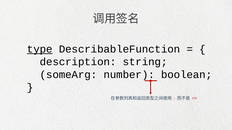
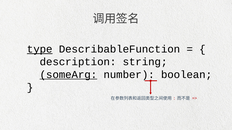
someArg underline: none -> present (68, 75)
